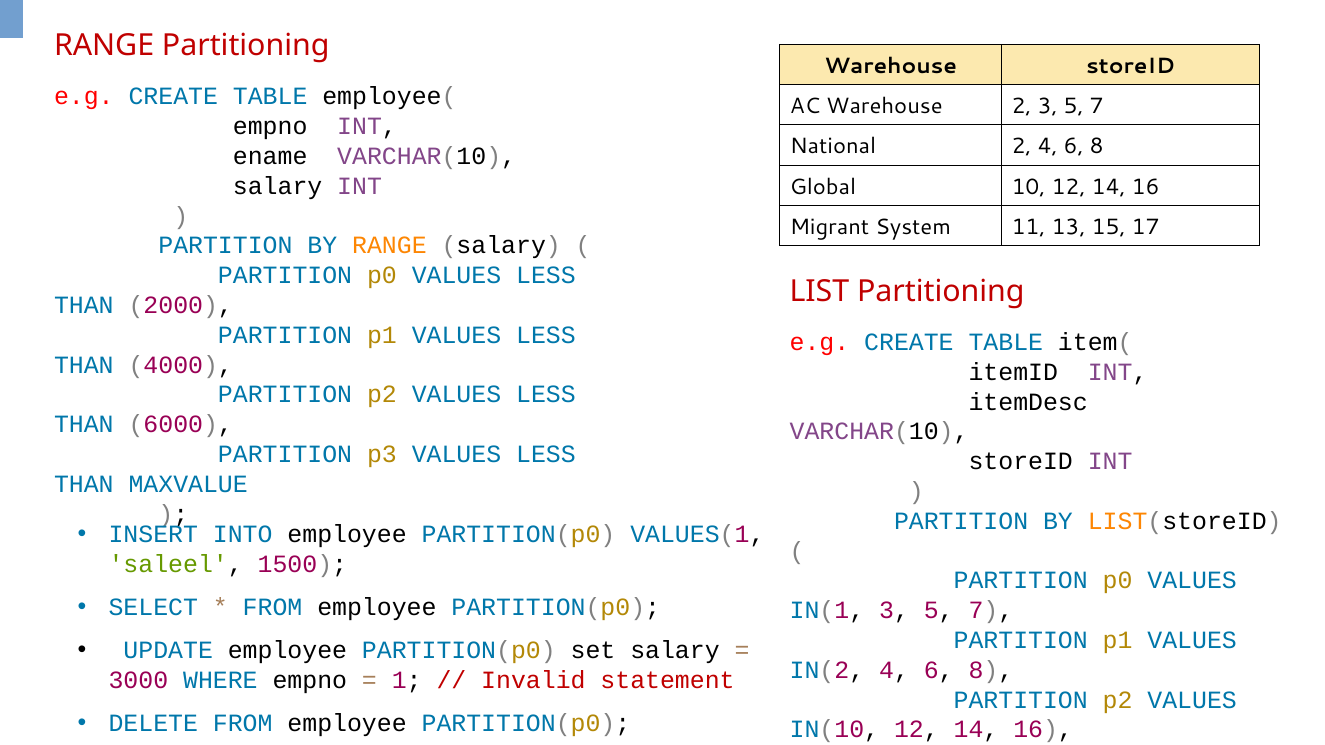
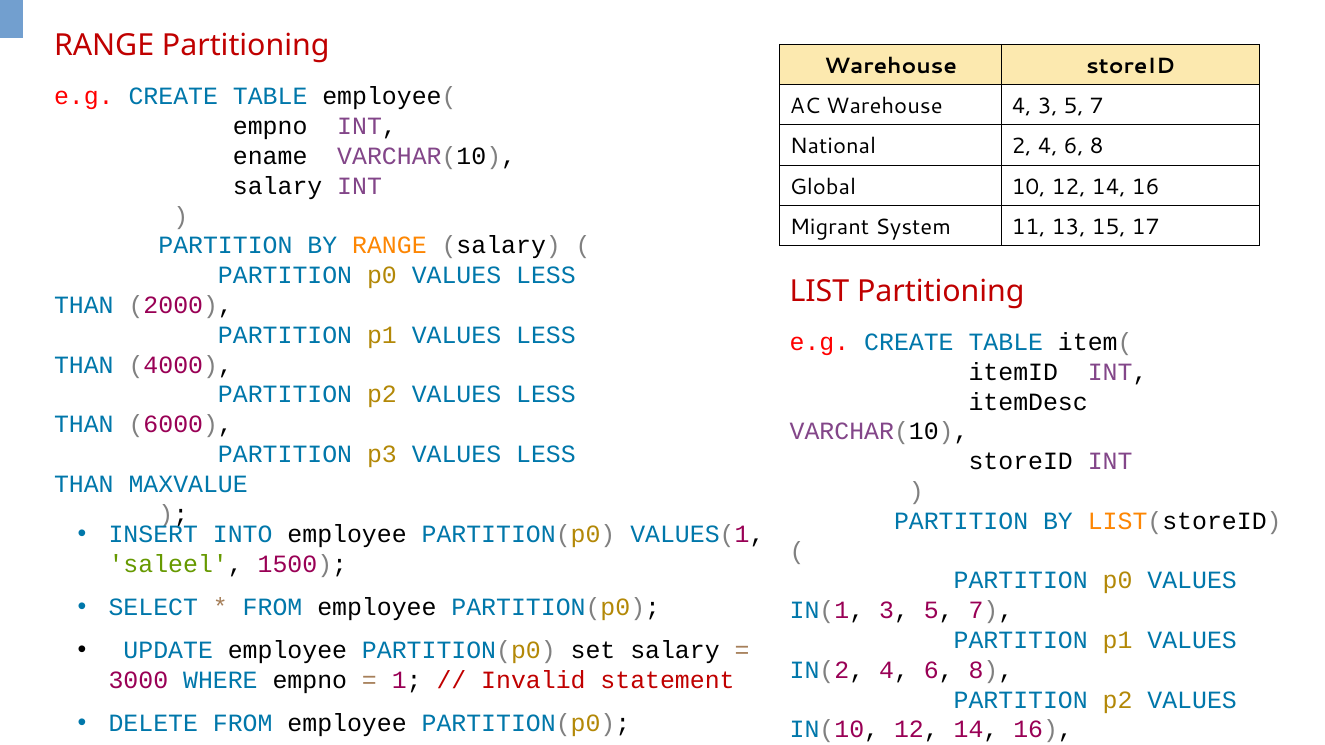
Warehouse 2: 2 -> 4 (1022, 106)
